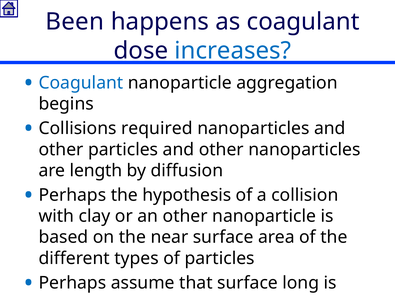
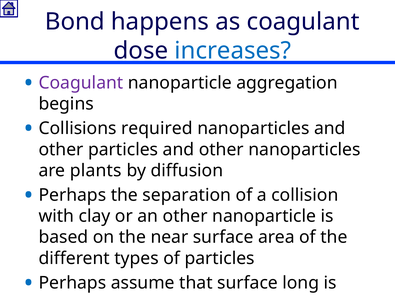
Been: Been -> Bond (75, 22)
Coagulant colour: blue -> purple (81, 83)
length: length -> plants (96, 171)
hypothesis: hypothesis -> separation (187, 195)
